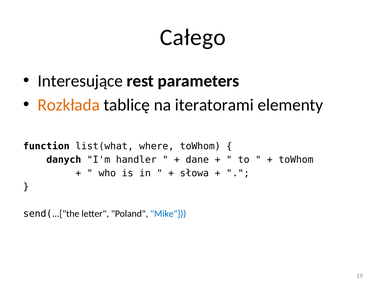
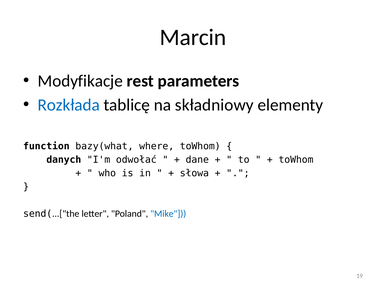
Całego: Całego -> Marcin (193, 37)
Interesujące: Interesujące -> Modyfikacje (80, 81)
Rozkłada colour: orange -> blue (69, 105)
iteratorami: iteratorami -> składniowy (214, 105)
list(what: list(what -> bazy(what (104, 147)
handler: handler -> odwołać (136, 160)
